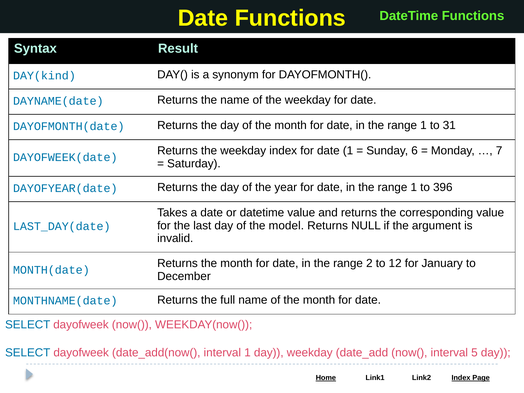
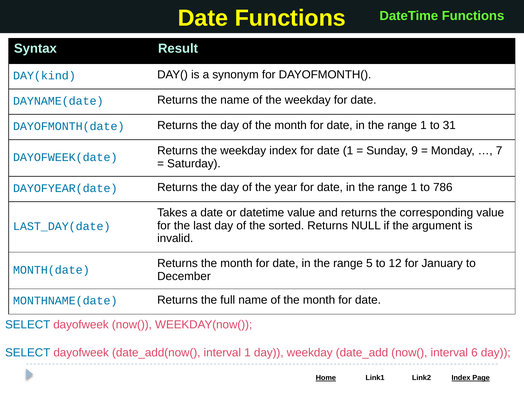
6: 6 -> 9 (415, 151)
396: 396 -> 786 (443, 187)
model: model -> sorted (286, 226)
2: 2 -> 5 (369, 263)
5: 5 -> 6 (474, 353)
